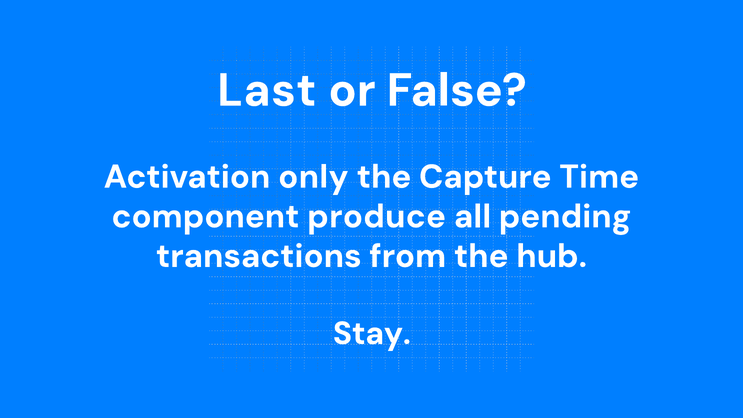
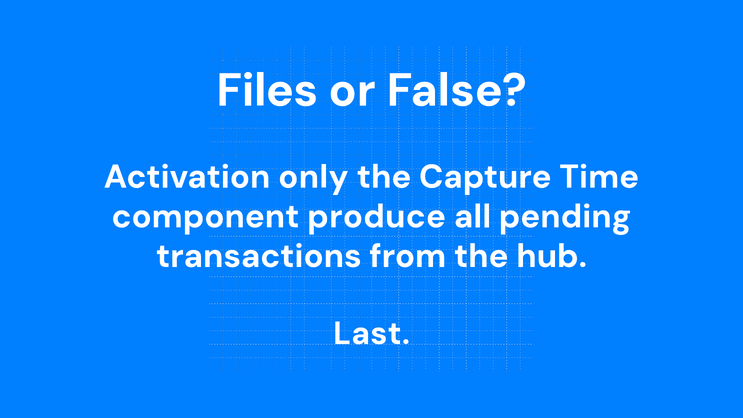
Last: Last -> Files (267, 90)
Stay: Stay -> Last (371, 333)
